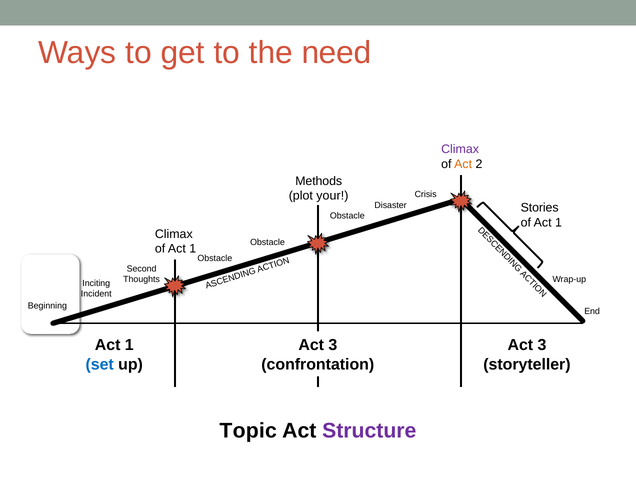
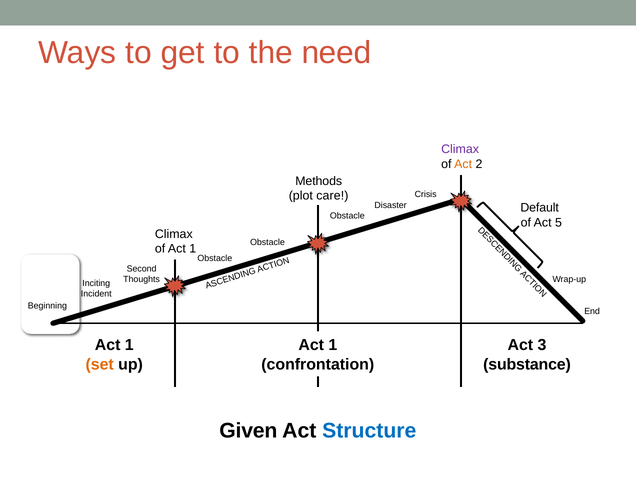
your: your -> care (332, 196)
Stories: Stories -> Default (540, 208)
1: 1 -> 5 (558, 222)
3: 3 -> 1 (333, 345)
set colour: blue -> orange (100, 364)
storyteller: storyteller -> substance (527, 364)
Topic: Topic -> Given (248, 431)
Structure colour: purple -> blue (369, 431)
